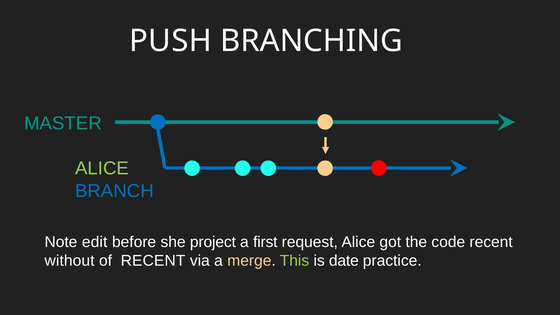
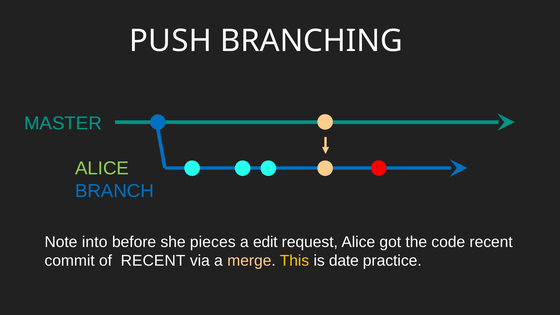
edit: edit -> into (95, 242)
project: project -> pieces (213, 242)
first: first -> edit (265, 242)
without: without -> commit (70, 261)
This colour: light green -> yellow (294, 261)
